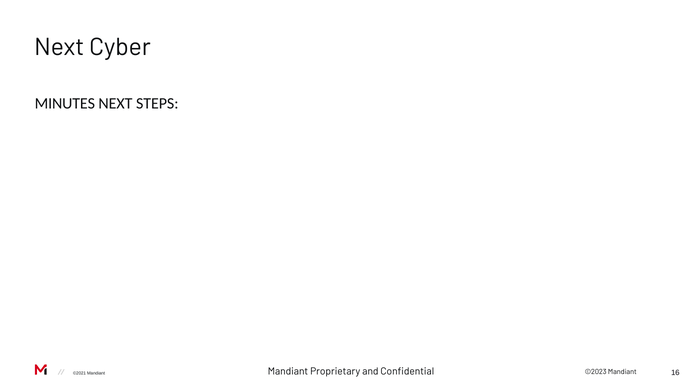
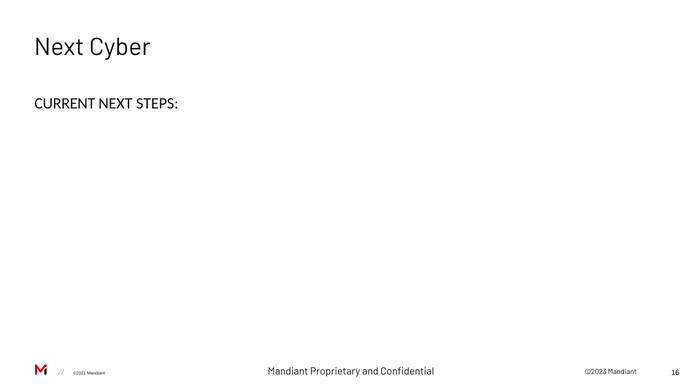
MINUTES: MINUTES -> CURRENT (65, 104)
